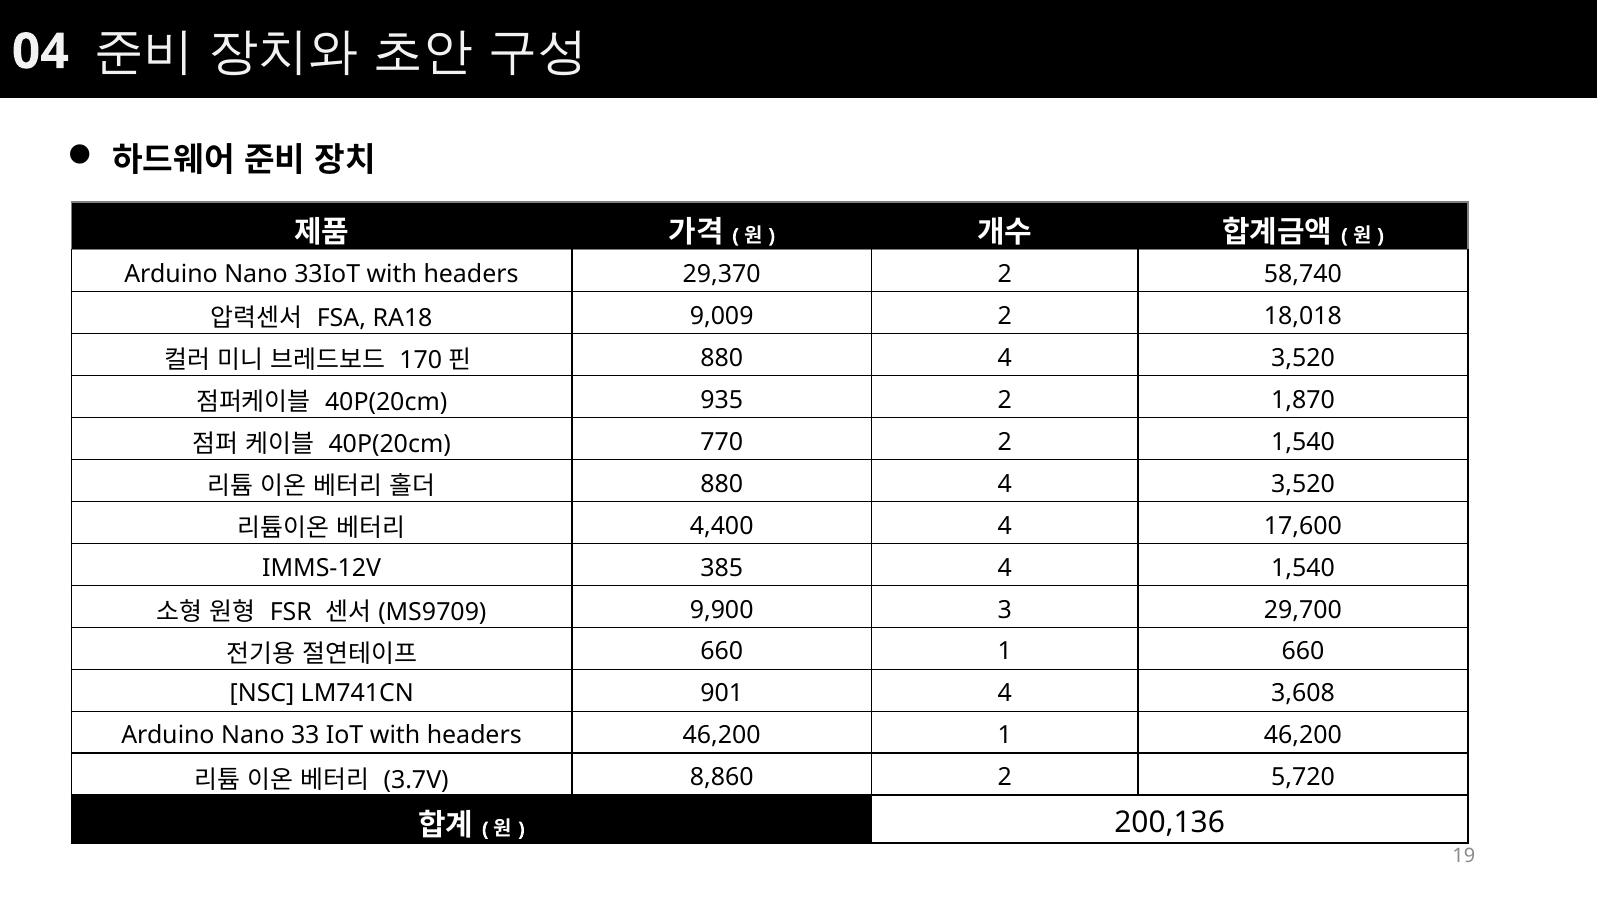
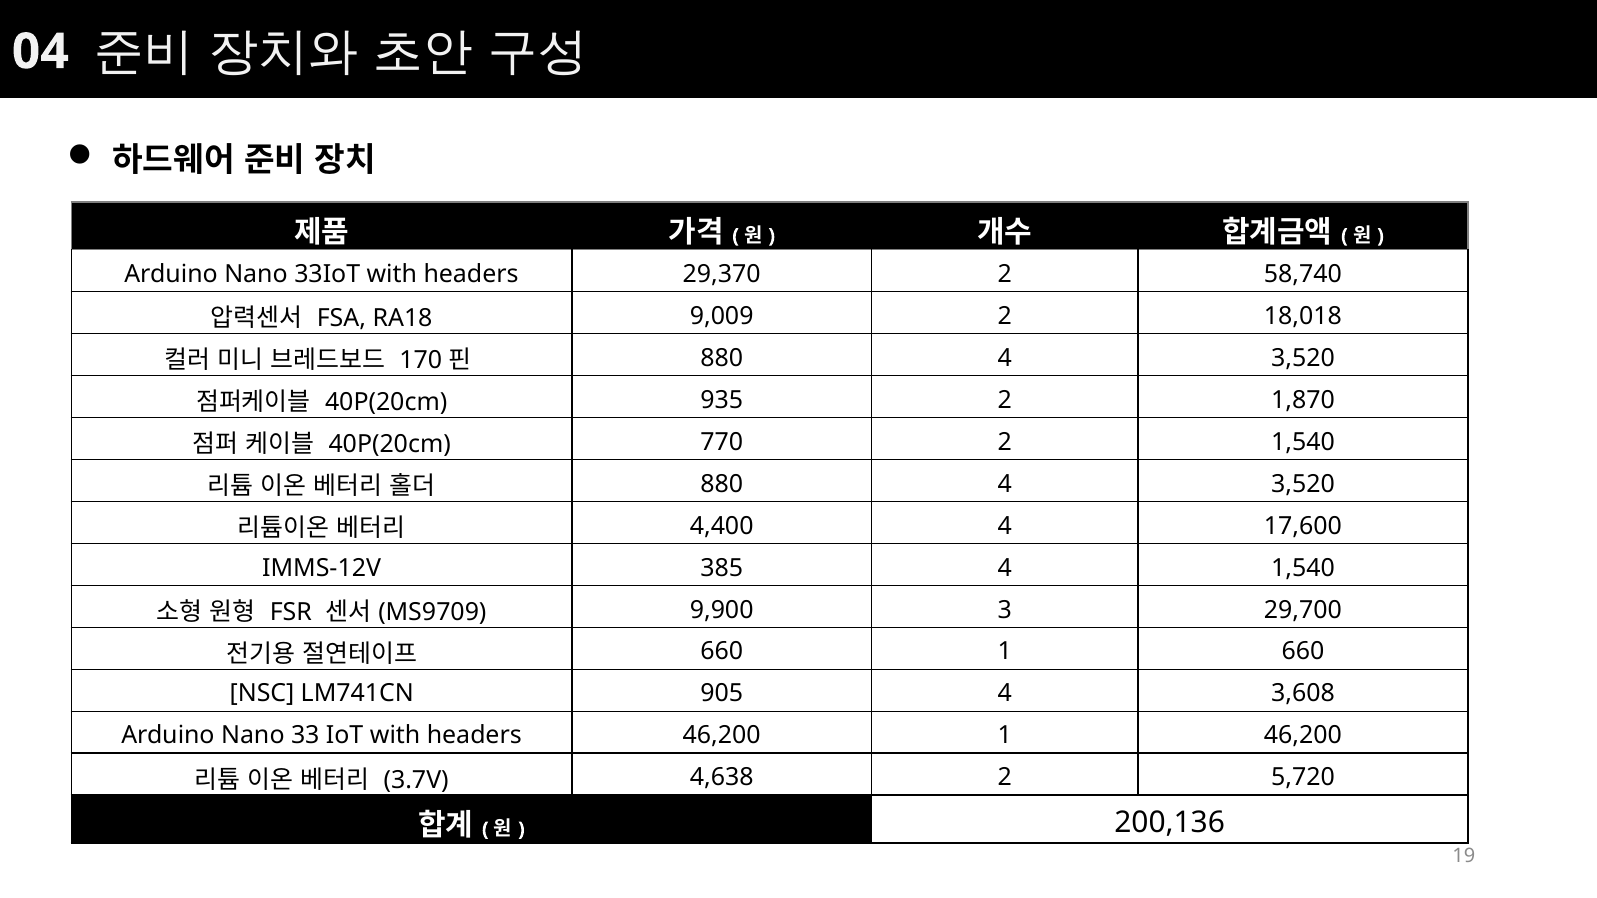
901: 901 -> 905 (722, 694)
8,860: 8,860 -> 4,638 (722, 778)
